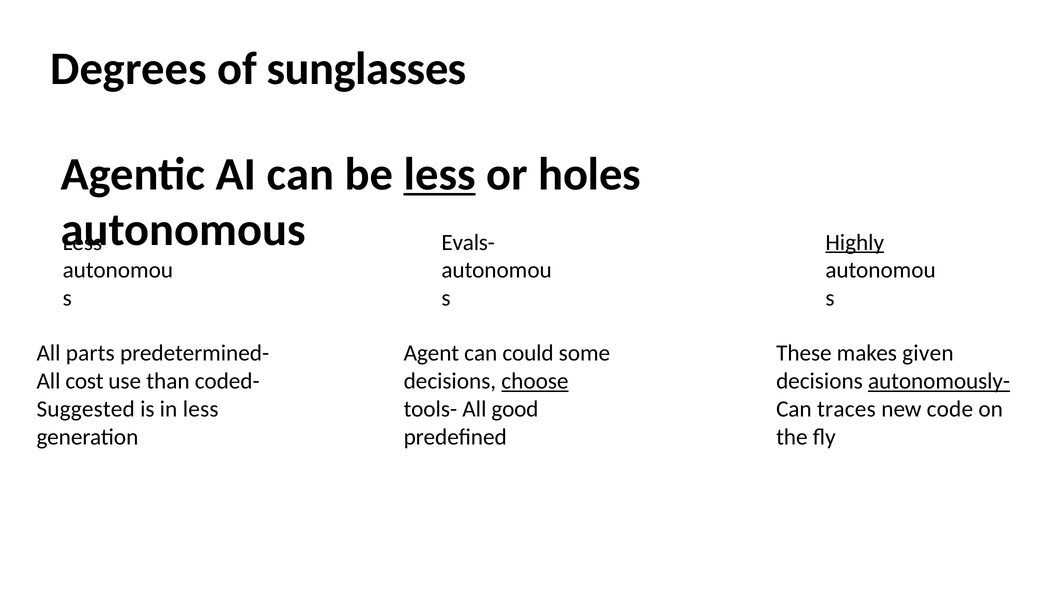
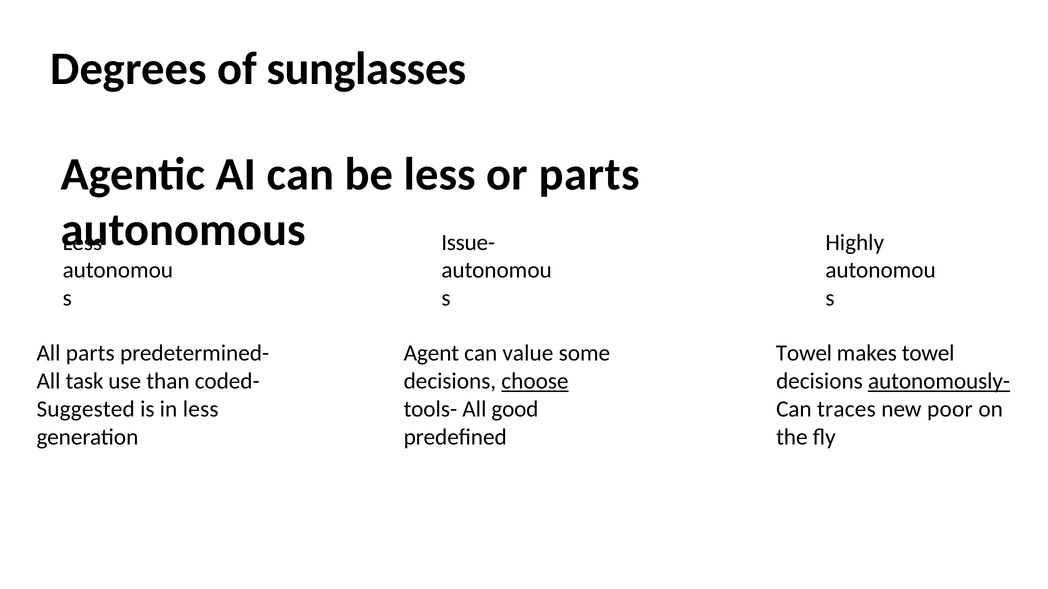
less underline: present -> none (440, 174)
or holes: holes -> parts (589, 174)
Evals-: Evals- -> Issue- (468, 243)
Highly underline: present -> none (855, 243)
could: could -> value (528, 354)
These: These -> Towel (804, 354)
makes given: given -> towel (928, 354)
cost: cost -> task (85, 381)
code: code -> poor (950, 409)
